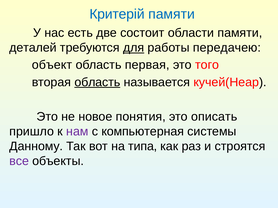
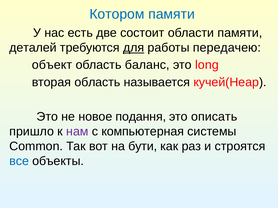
Критерій: Критерій -> Котором (117, 14)
первая: первая -> баланс (147, 65)
того: того -> long (207, 65)
область underline: present -> none (97, 82)
понятия: понятия -> подання (141, 117)
Данному: Данному -> Сommon (36, 147)
типа: типа -> бути (143, 147)
все colour: purple -> blue (19, 161)
